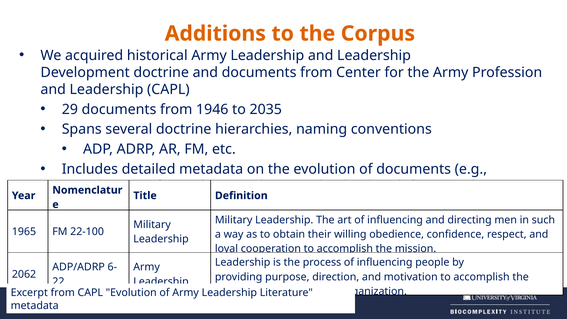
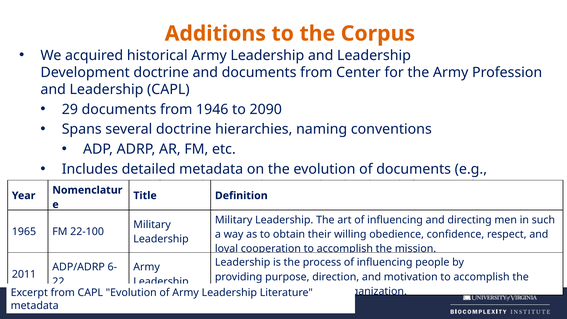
2035: 2035 -> 2090 (266, 109)
2062: 2062 -> 2011 (24, 274)
